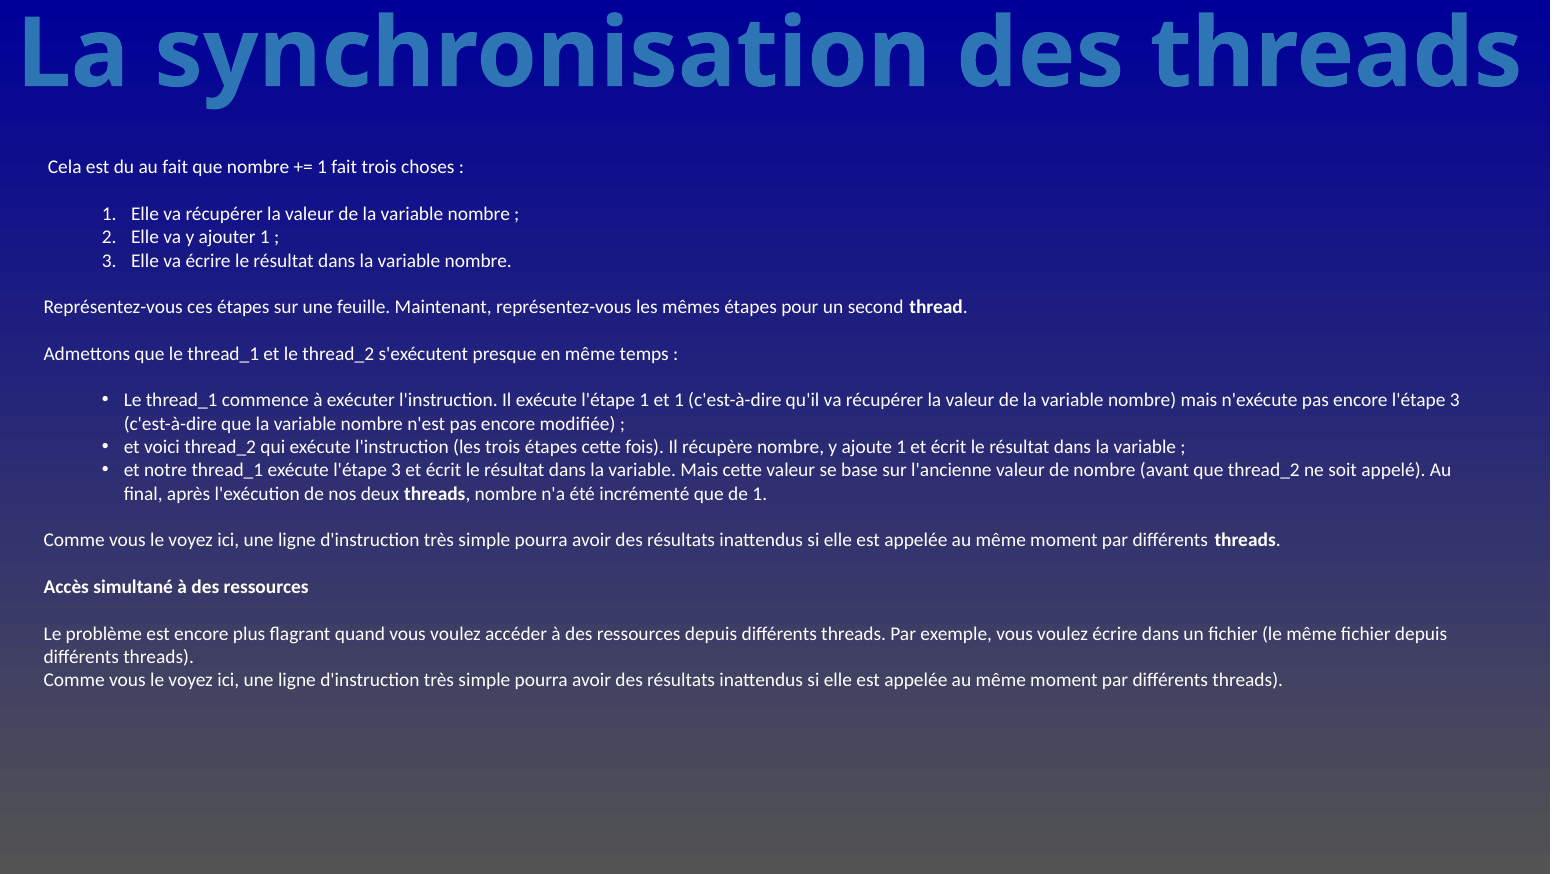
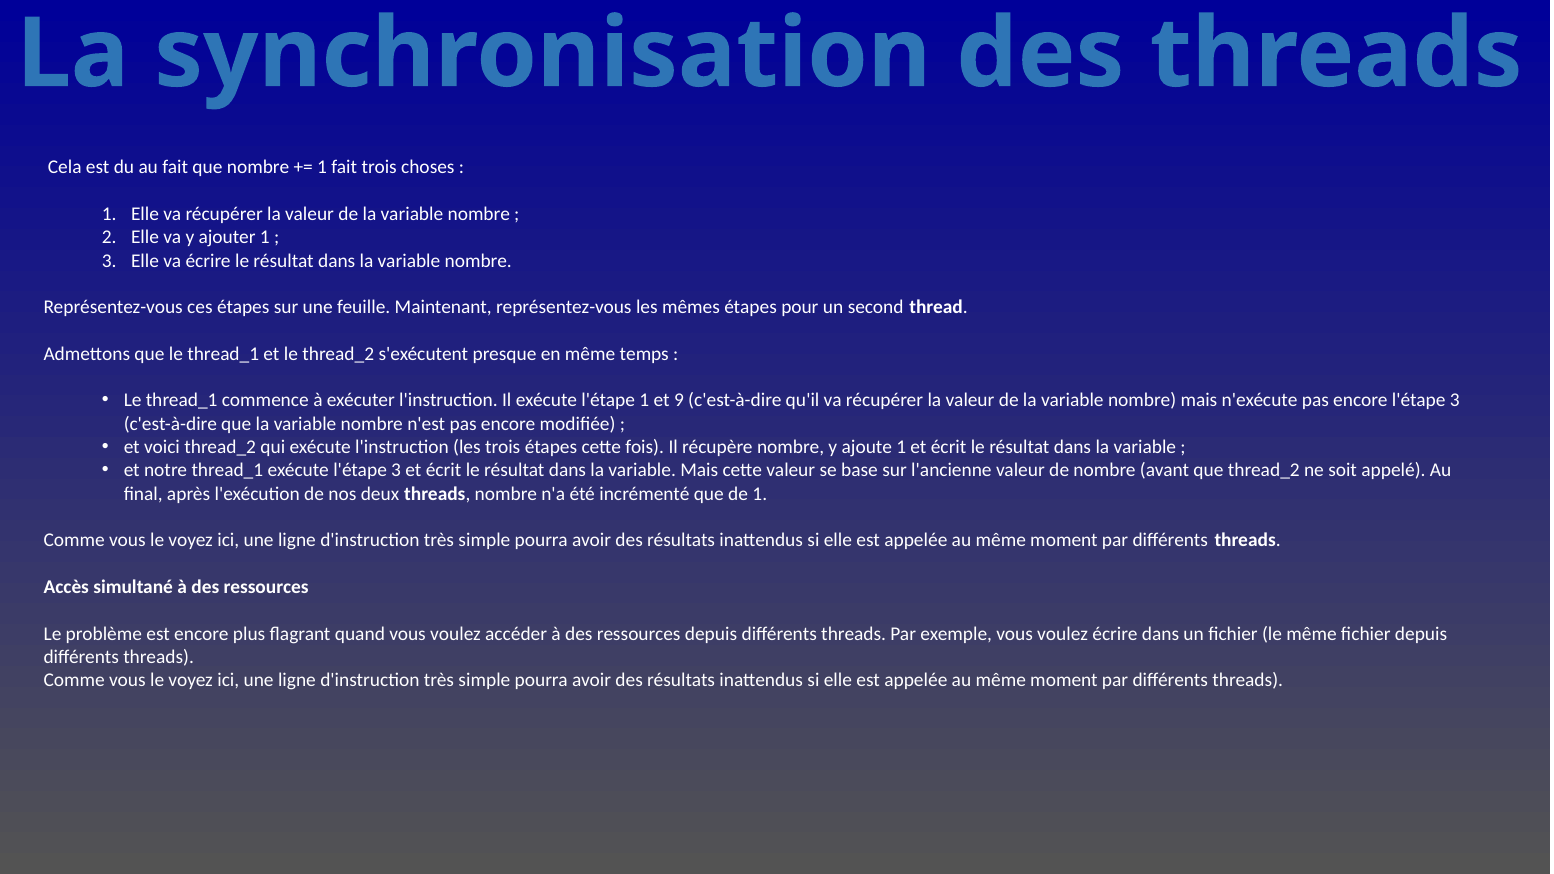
et 1: 1 -> 9 (679, 401)
